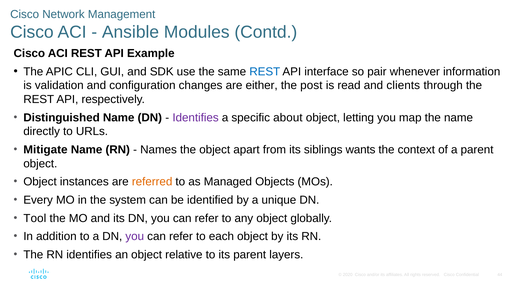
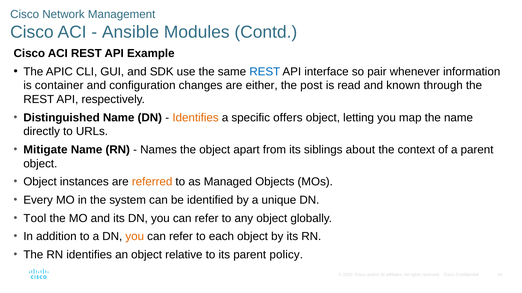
validation: validation -> container (59, 86)
clients: clients -> known (403, 86)
Identifies colour: purple -> orange (196, 118)
about: about -> offers (288, 118)
wants: wants -> about (360, 150)
you colour: purple -> orange (135, 237)
layers: layers -> policy (286, 255)
